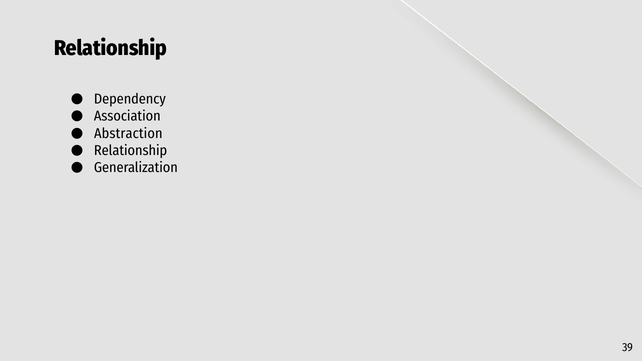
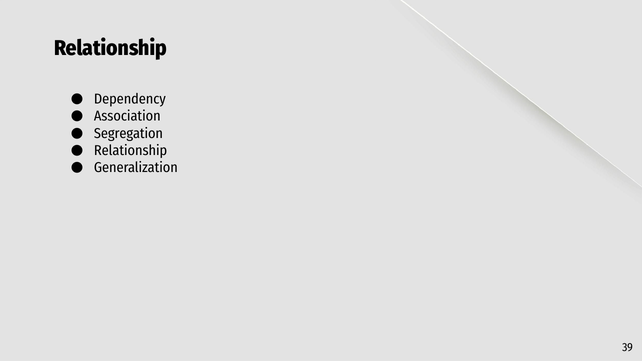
Abstraction: Abstraction -> Segregation (128, 133)
